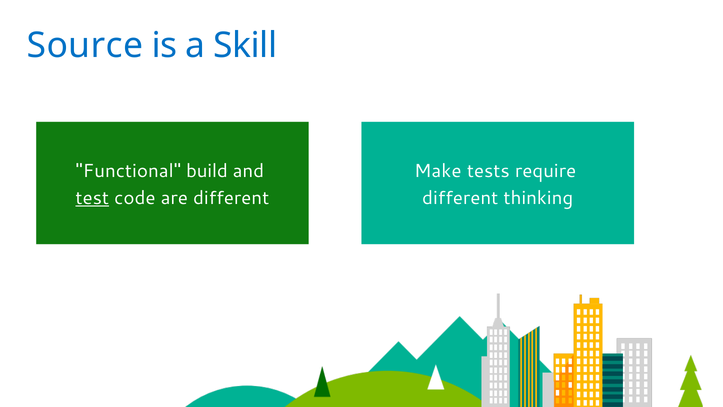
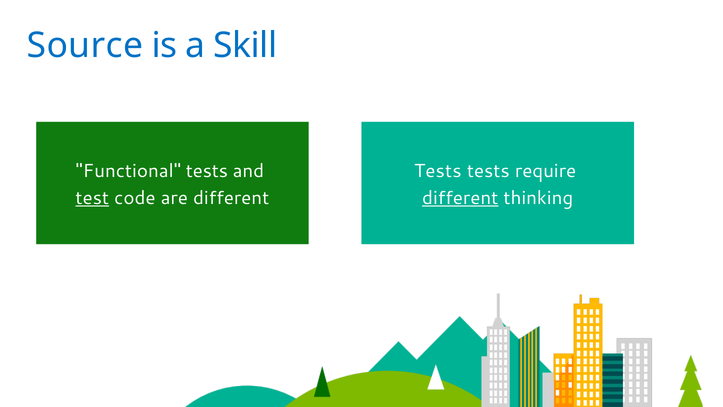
Functional build: build -> tests (207, 171)
Make: Make -> Tests (438, 171)
different underline: none -> present (460, 198)
